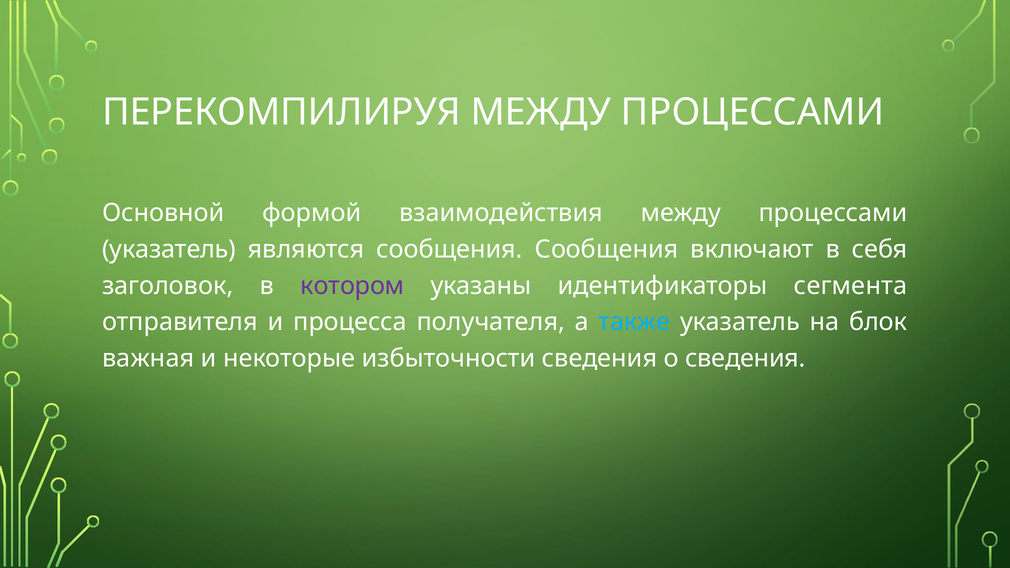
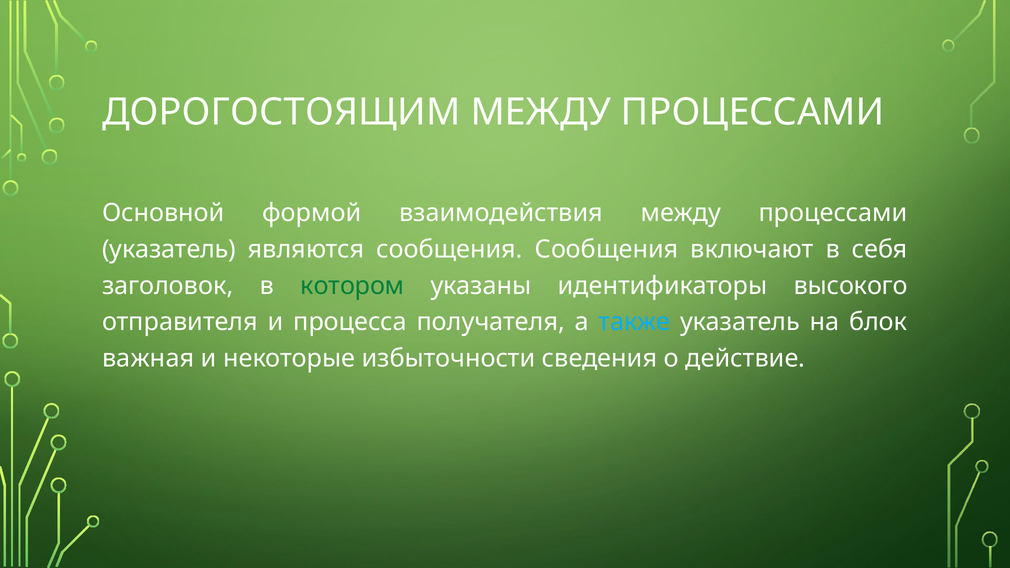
ПЕРЕКОМПИЛИРУЯ: ПЕРЕКОМПИЛИРУЯ -> ДОРОГОСТОЯЩИМ (281, 112)
котором colour: purple -> green (352, 286)
сегмента: сегмента -> высокого (851, 286)
о сведения: сведения -> действие (745, 358)
